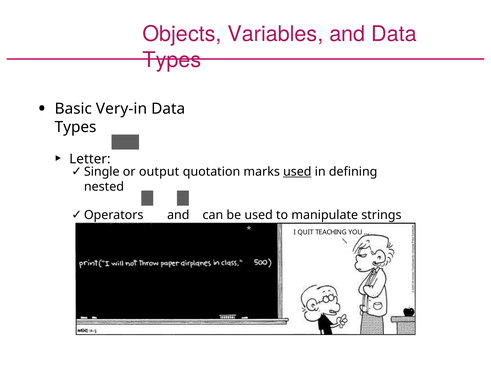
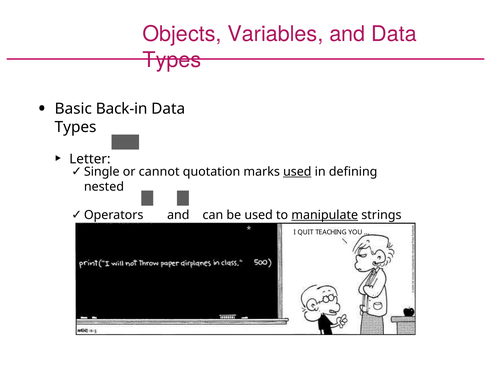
Very-in: Very-in -> Back-in (122, 108)
output: output -> cannot (159, 171)
manipulate underline: none -> present (325, 215)
